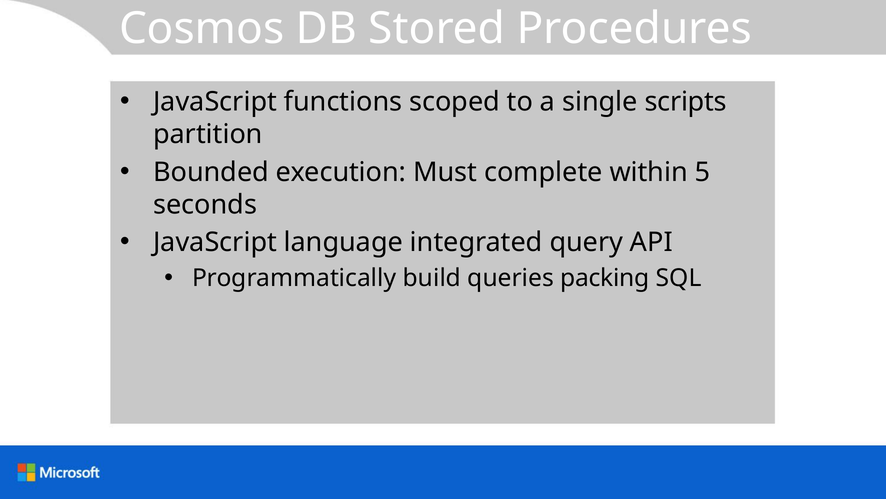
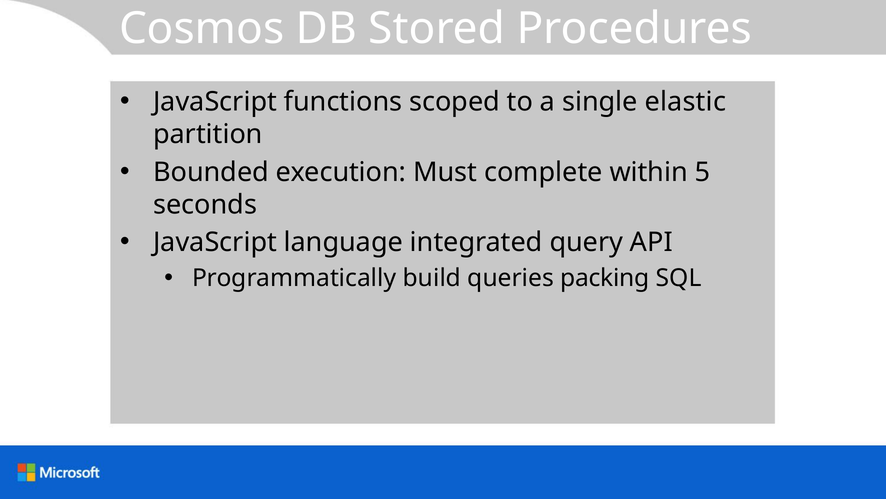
scripts: scripts -> elastic (685, 102)
